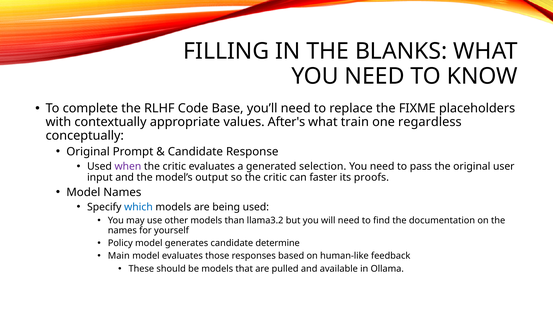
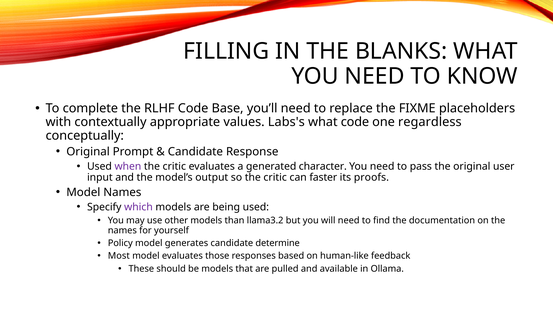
After's: After's -> Labs's (286, 122)
what train: train -> code (355, 122)
selection: selection -> character (323, 166)
which colour: blue -> purple (138, 207)
Main: Main -> Most (119, 256)
